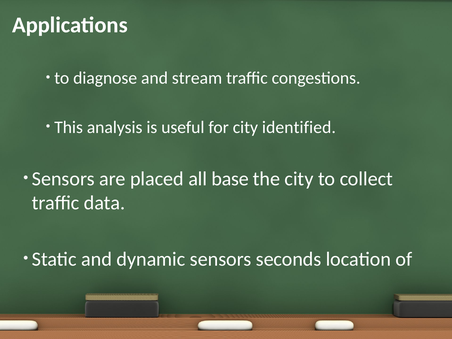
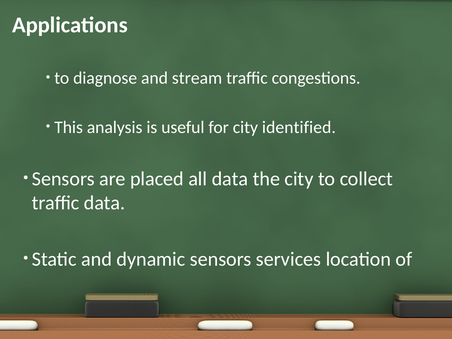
all base: base -> data (230, 179)
seconds: seconds -> services (289, 259)
